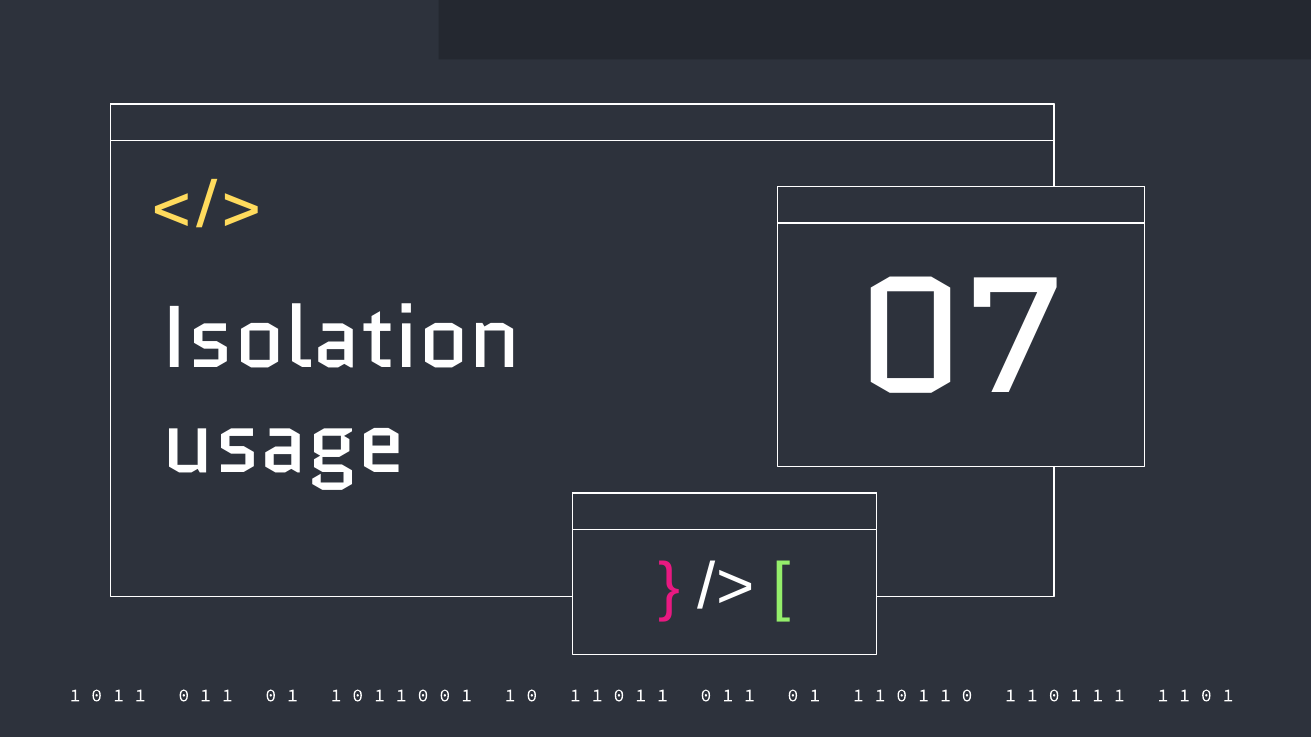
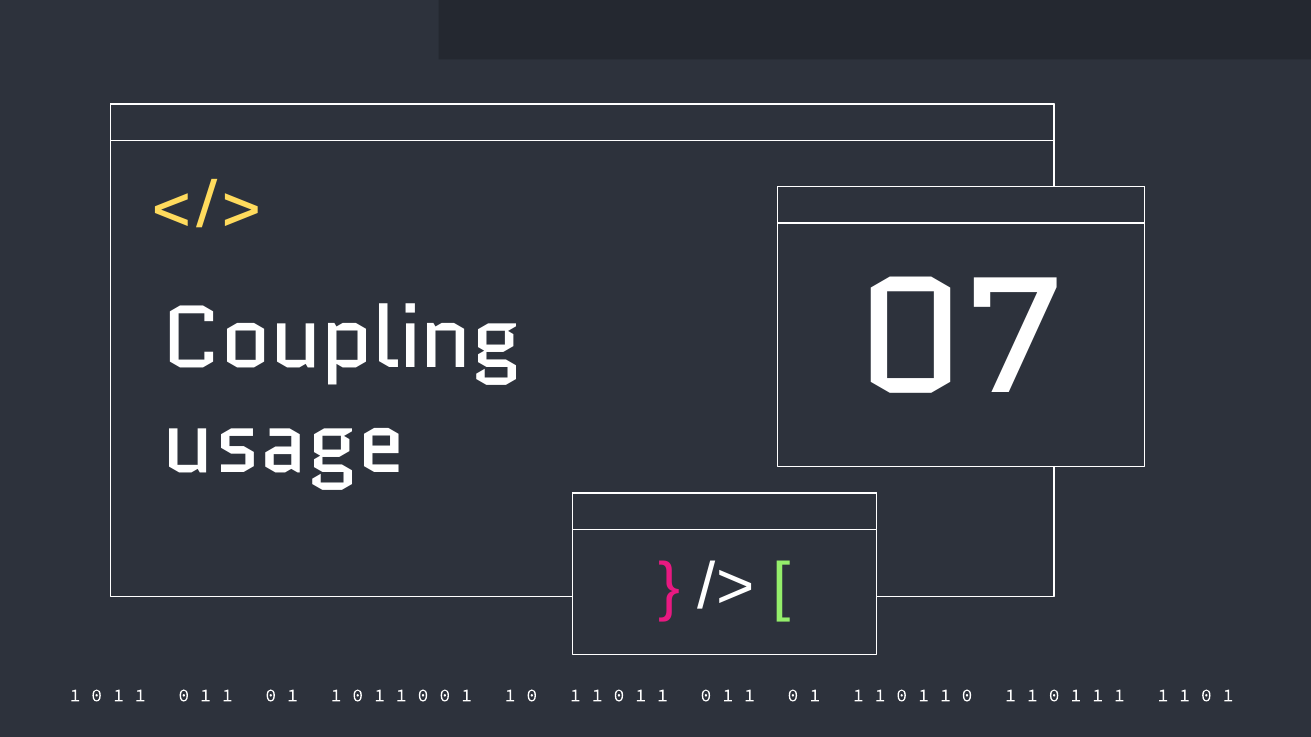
Isolation: Isolation -> Coupling (342, 339)
